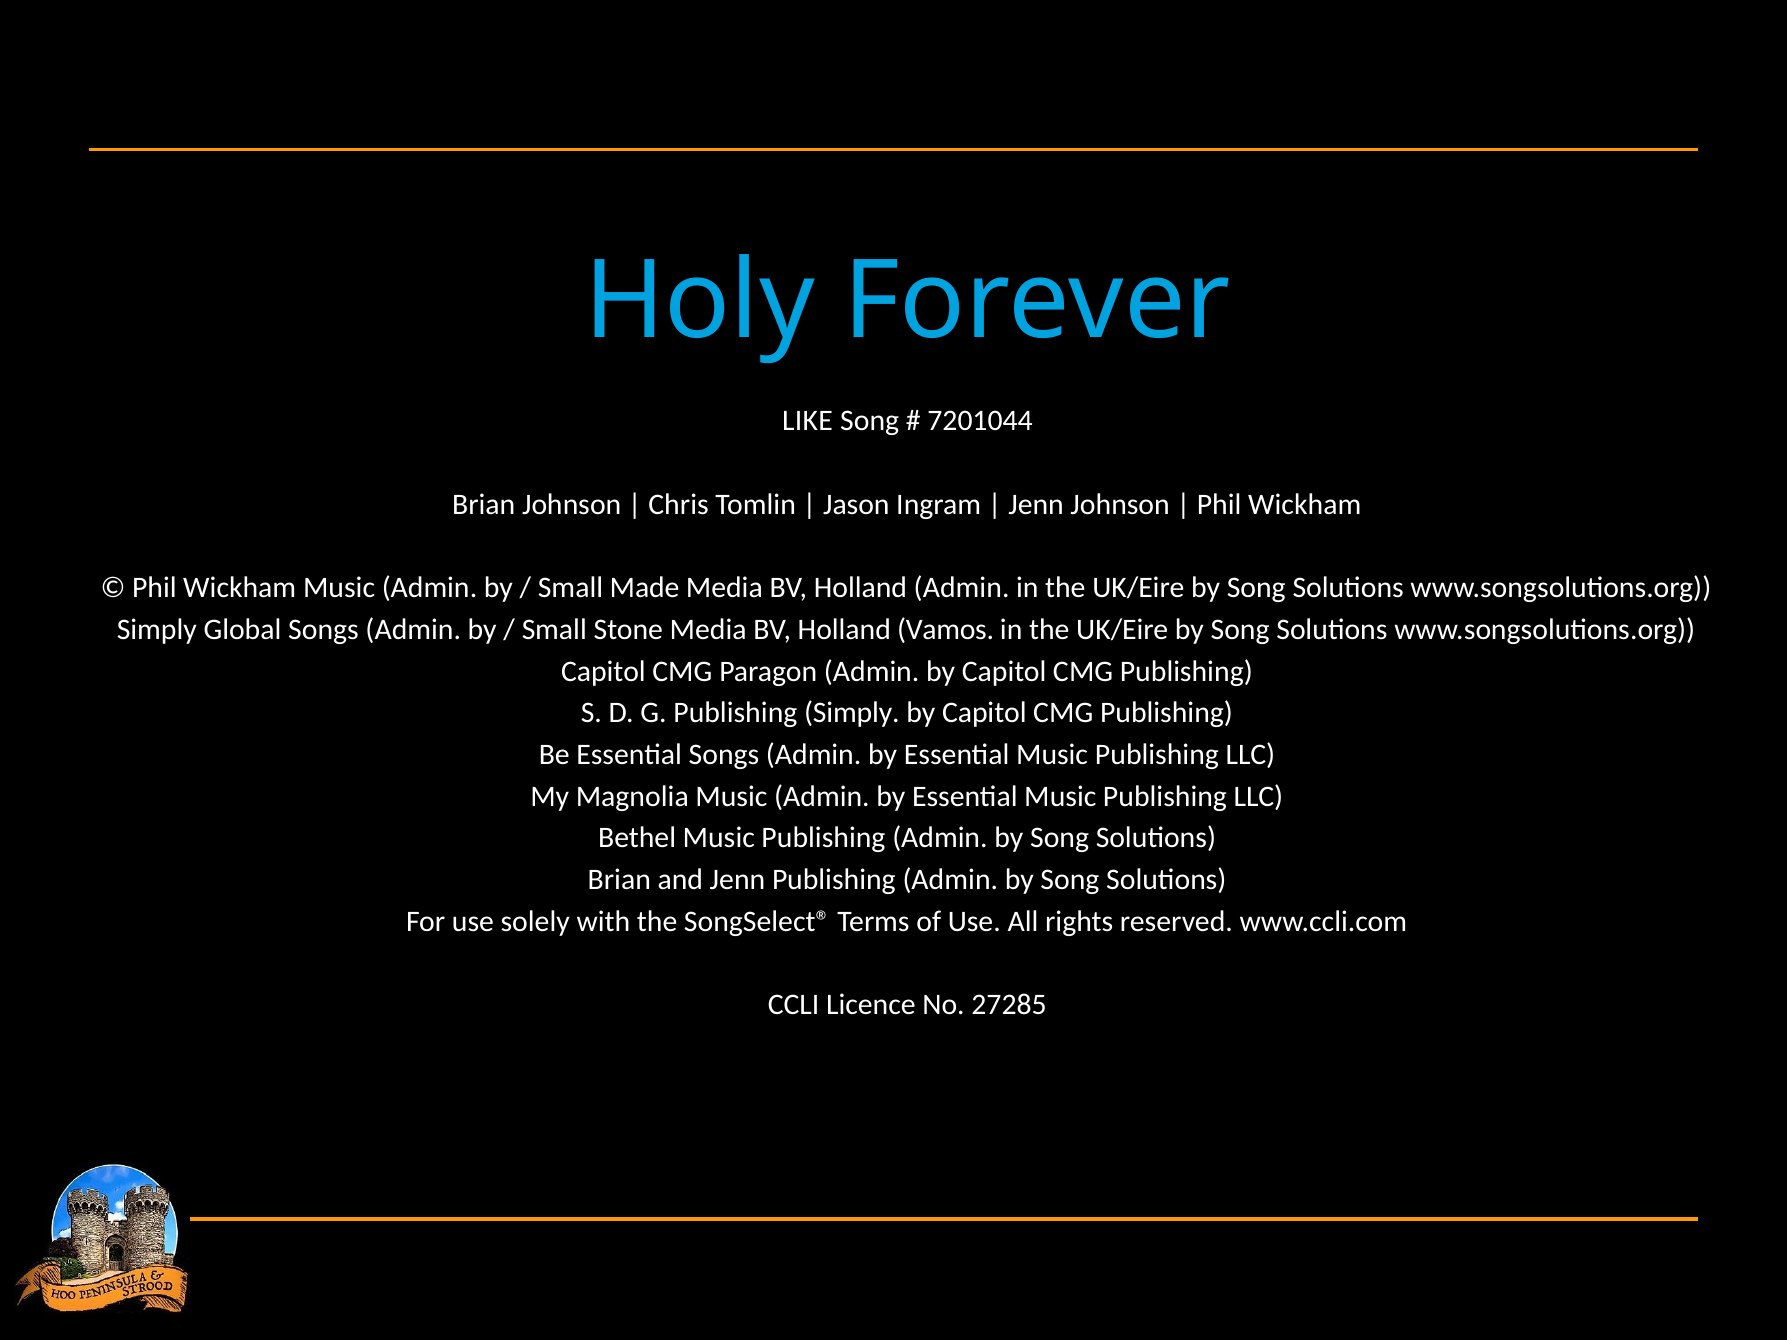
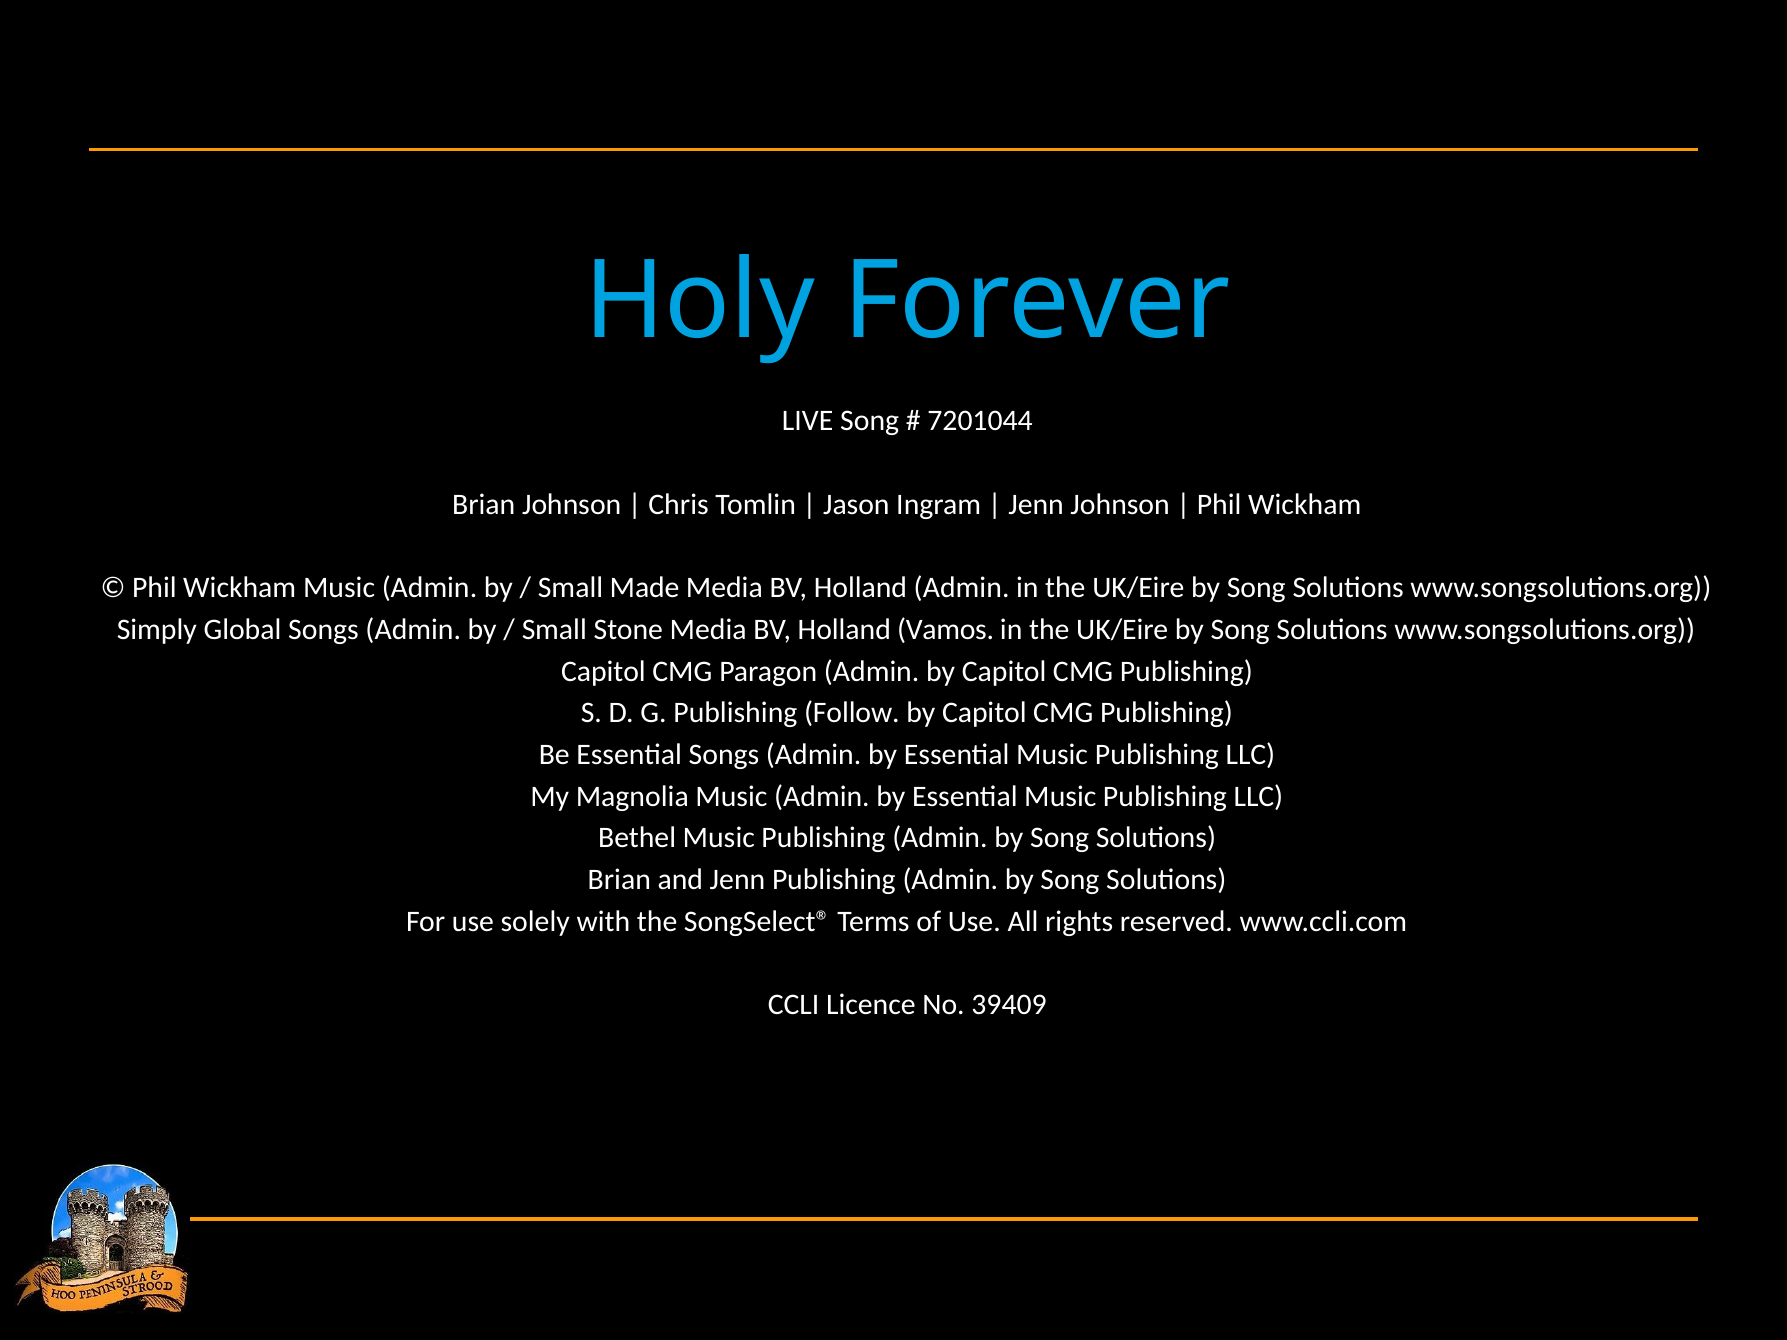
LIKE: LIKE -> LIVE (808, 421)
Publishing Simply: Simply -> Follow (852, 713)
27285: 27285 -> 39409 (1009, 1005)
